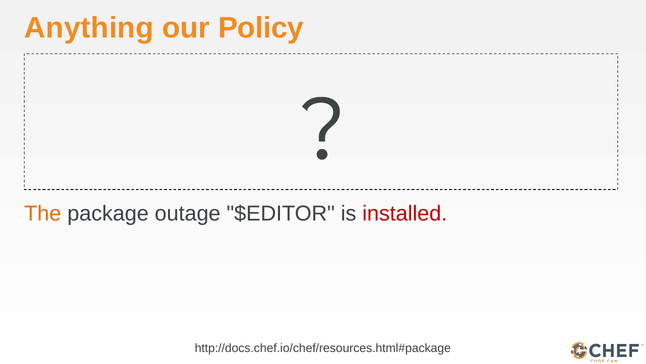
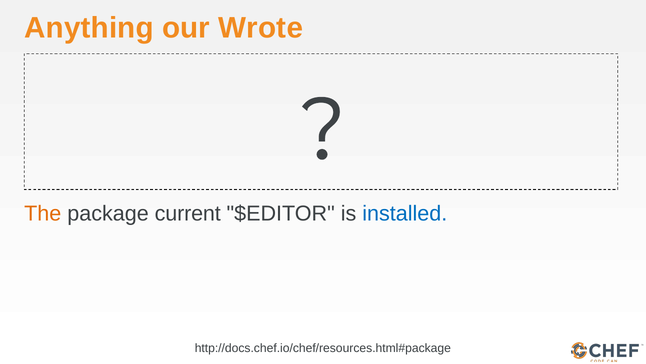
Policy: Policy -> Wrote (261, 28)
outage: outage -> current (188, 213)
installed colour: red -> blue (405, 213)
